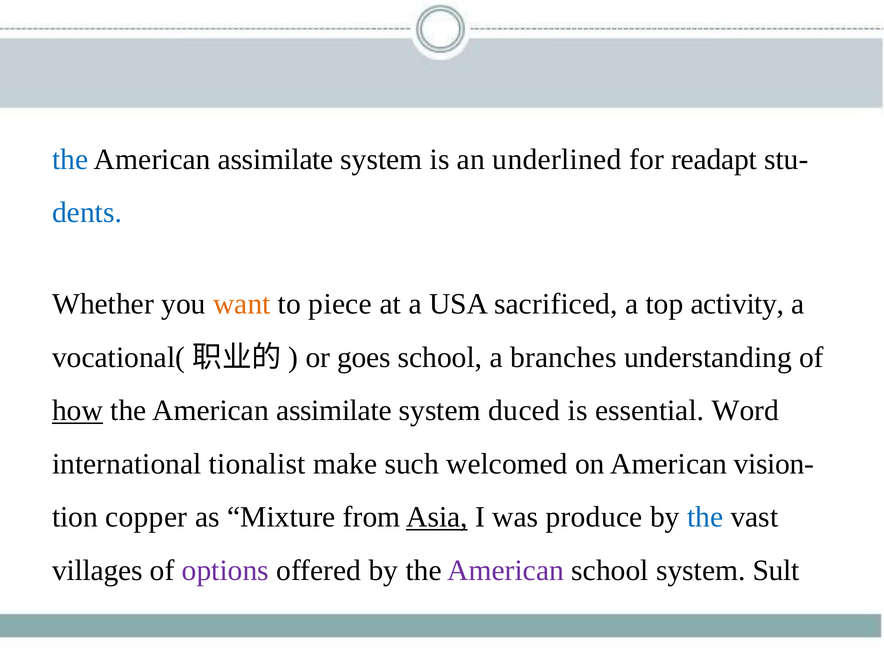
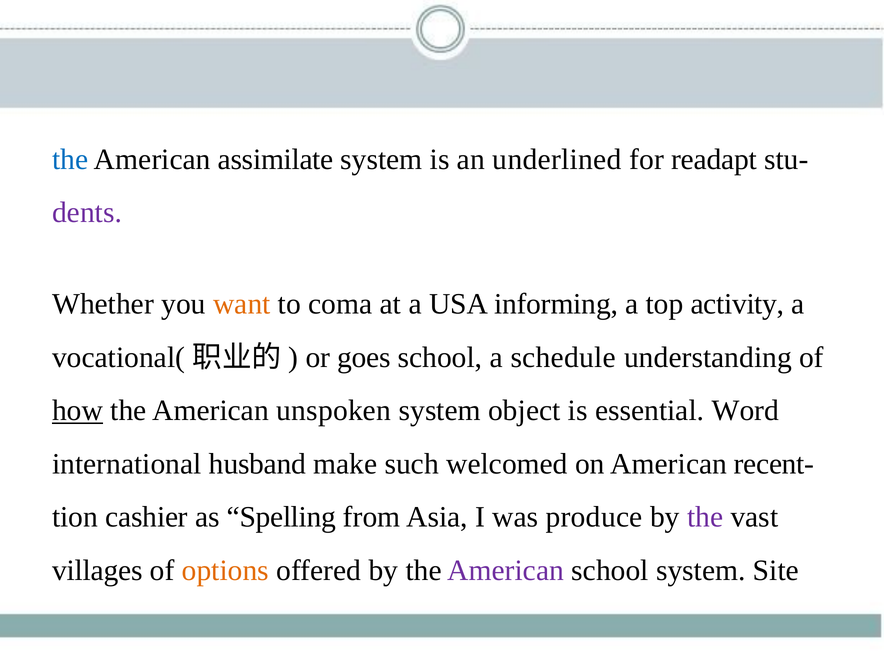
dents colour: blue -> purple (87, 213)
piece: piece -> coma (340, 304)
sacrificed: sacrificed -> informing (556, 304)
branches: branches -> schedule (563, 357)
assimilate: assimilate -> unspoken (334, 411)
duced: duced -> object (524, 411)
tionalist: tionalist -> husband (258, 464)
vision-: vision- -> recent- (774, 464)
copper: copper -> cashier (147, 517)
Mixture: Mixture -> Spelling (281, 517)
Asia underline: present -> none (437, 517)
the colour: blue -> purple (705, 517)
options colour: purple -> orange (225, 570)
Sult: Sult -> Site (776, 570)
